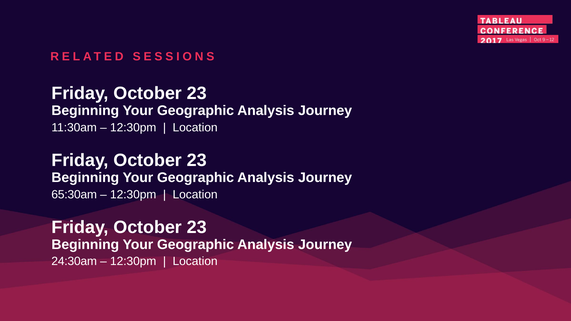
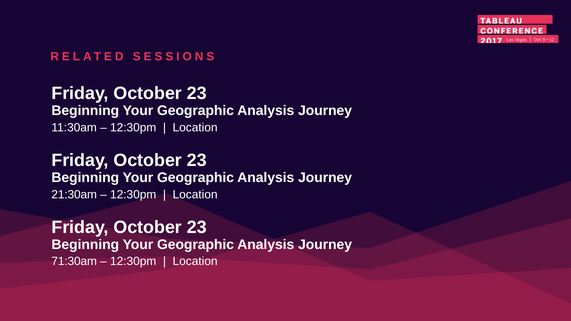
65:30am: 65:30am -> 21:30am (74, 195)
24:30am: 24:30am -> 71:30am (74, 262)
